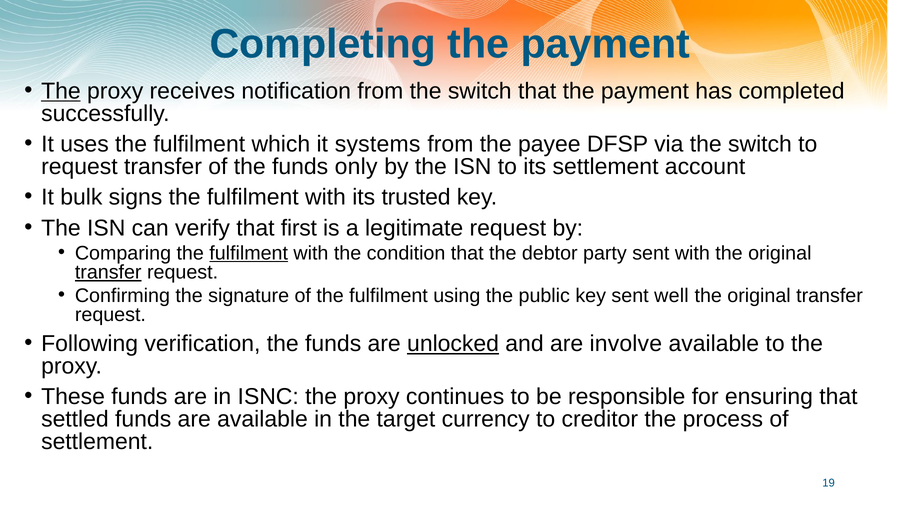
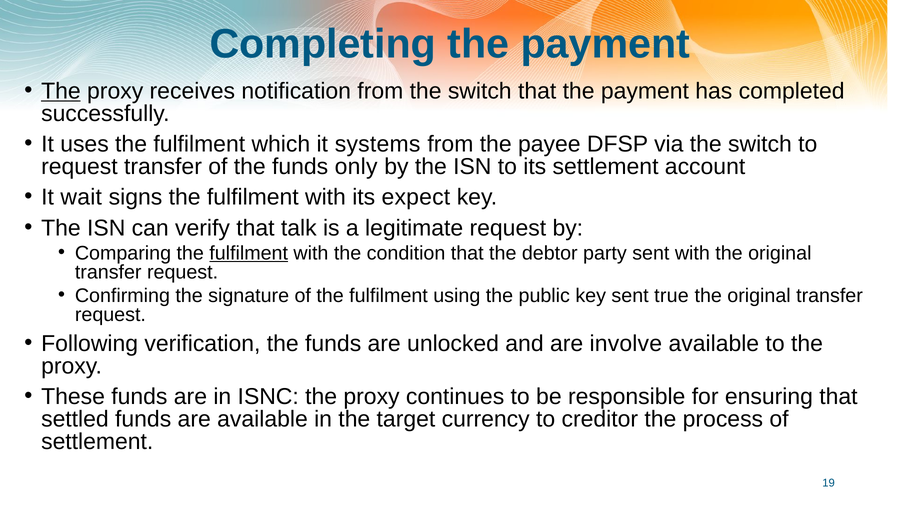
bulk: bulk -> wait (81, 197)
trusted: trusted -> expect (416, 197)
first: first -> talk (299, 228)
transfer underline: present -> none (108, 272)
well: well -> true (671, 296)
unlocked underline: present -> none (453, 344)
